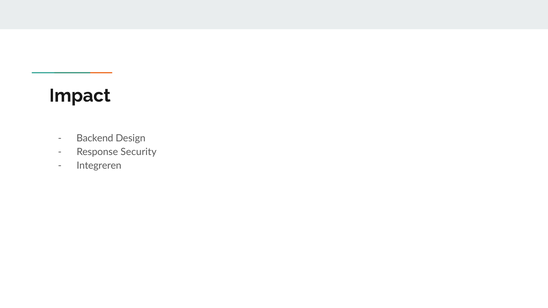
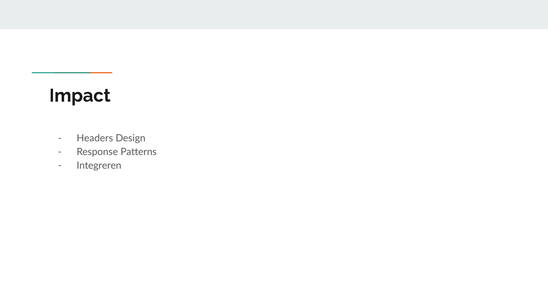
Backend: Backend -> Headers (95, 138)
Security: Security -> Patterns (139, 152)
